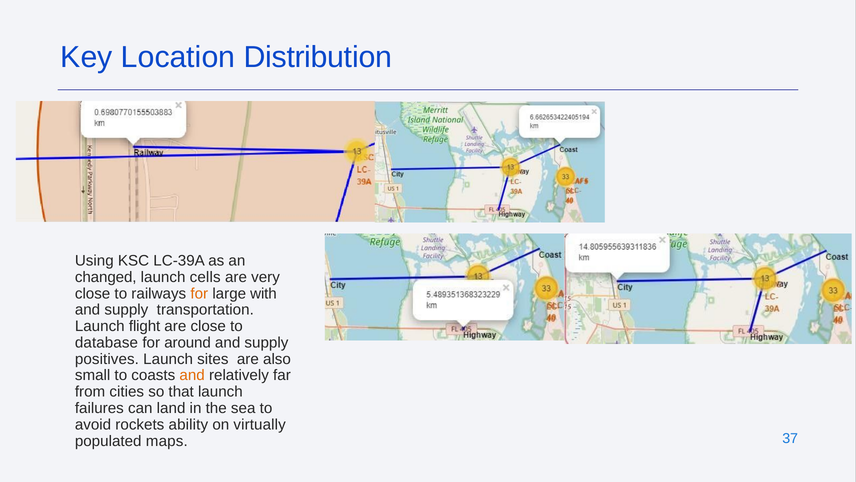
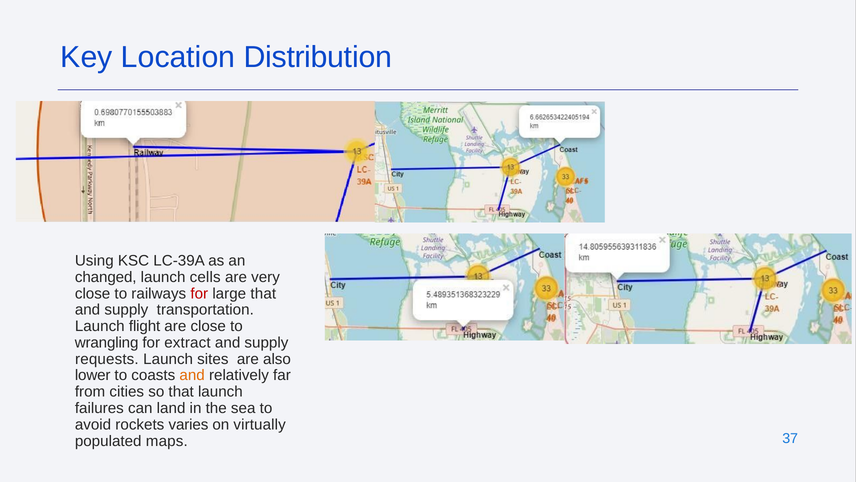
for colour: orange -> red (199, 293)
large with: with -> that (263, 293)
database: database -> wrangling (107, 342)
around: around -> extract (187, 342)
positives: positives -> requests (107, 359)
small: small -> lower (93, 375)
ability: ability -> varies (188, 424)
